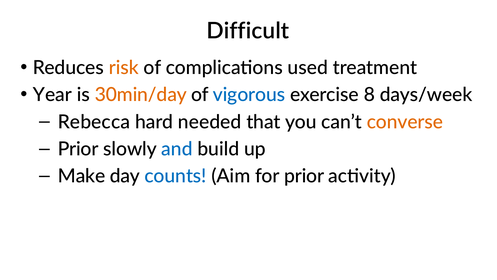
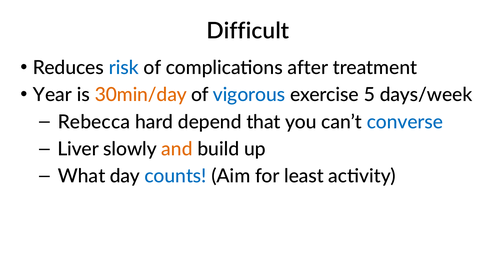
risk colour: orange -> blue (124, 68)
used: used -> after (308, 68)
8: 8 -> 5 (369, 95)
needed: needed -> depend (210, 122)
converse colour: orange -> blue (405, 122)
Prior: Prior -> Liver (78, 149)
and colour: blue -> orange (177, 149)
Make: Make -> What (82, 176)
for prior: prior -> least (304, 176)
